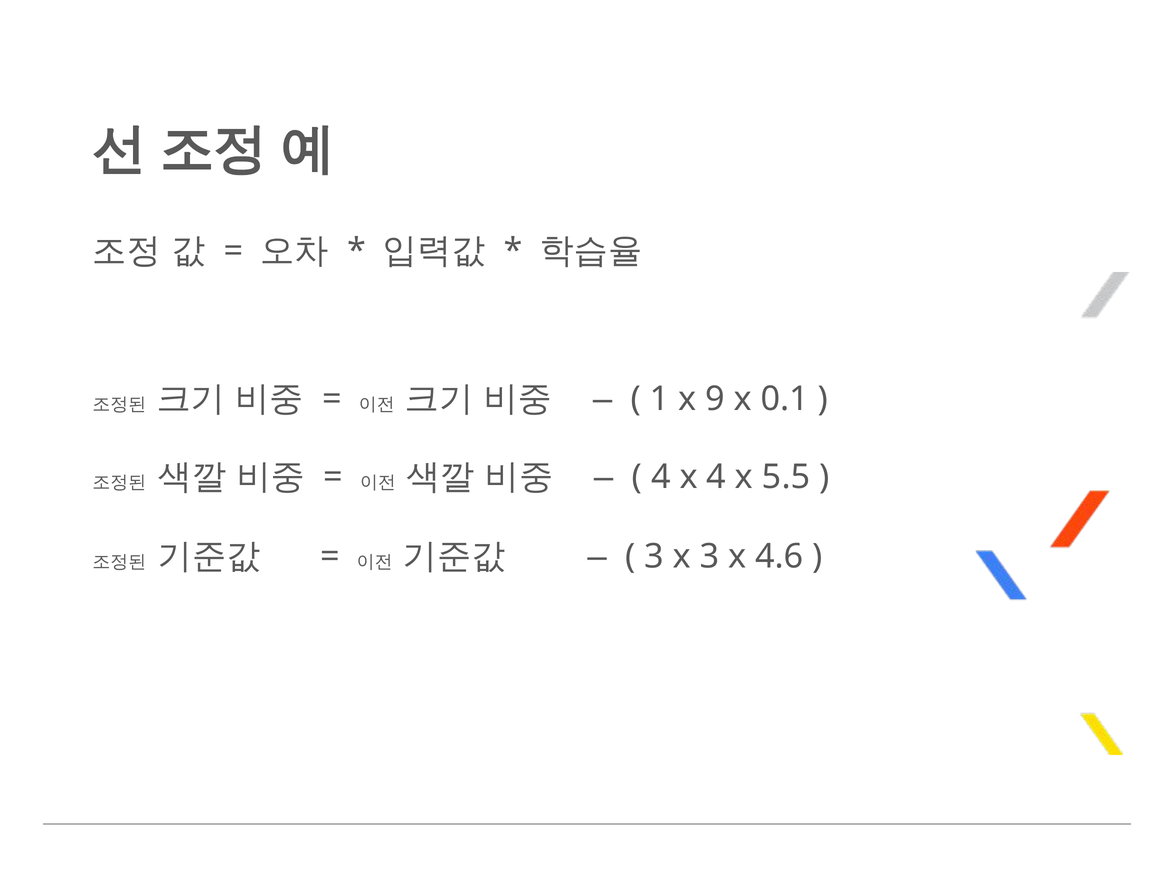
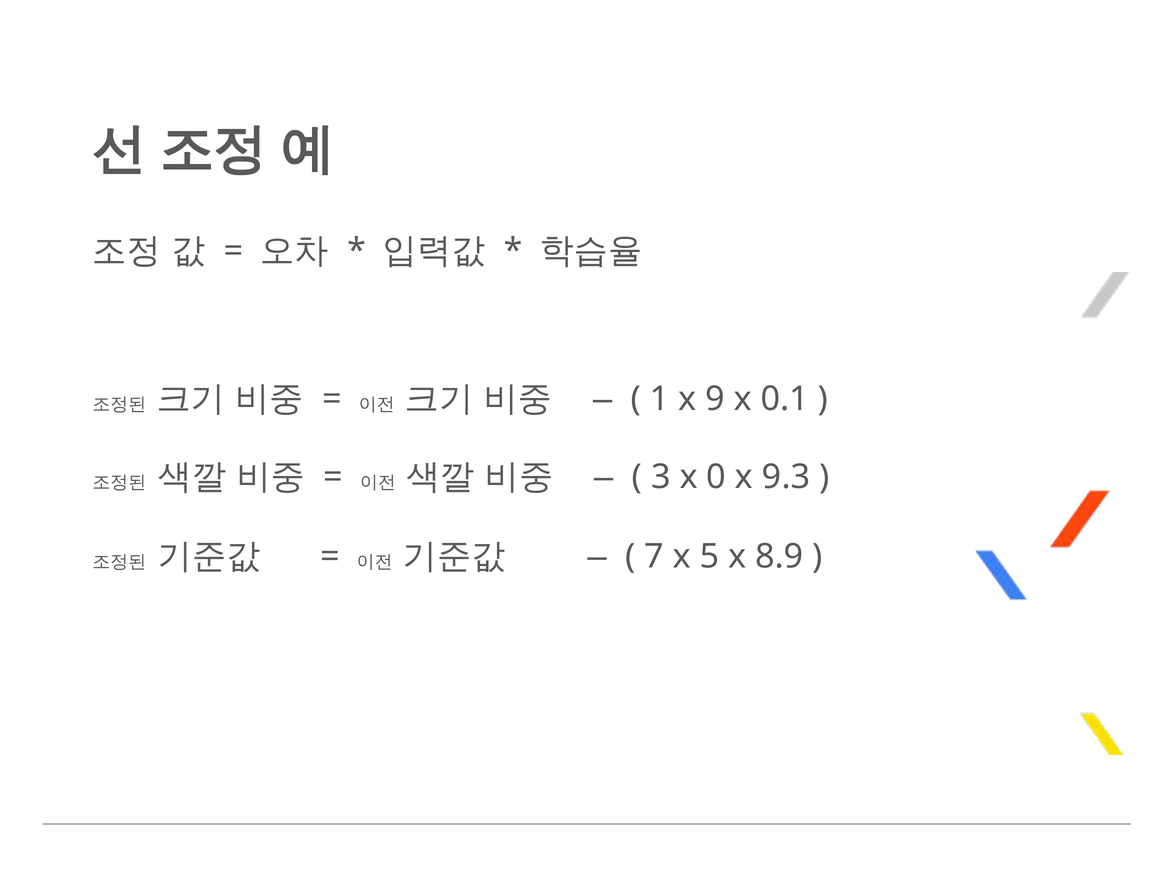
4: 4 -> 3 (661, 477)
x 4: 4 -> 0 (716, 477)
5.5: 5.5 -> 9.3 (786, 477)
3: 3 -> 7 (654, 557)
x 3: 3 -> 5 (709, 557)
4.6: 4.6 -> 8.9 (779, 557)
